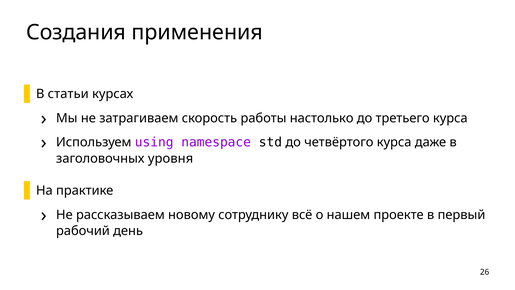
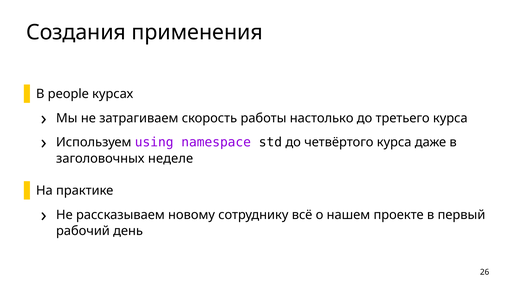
статьи: статьи -> people (68, 94)
уровня: уровня -> неделе (171, 158)
